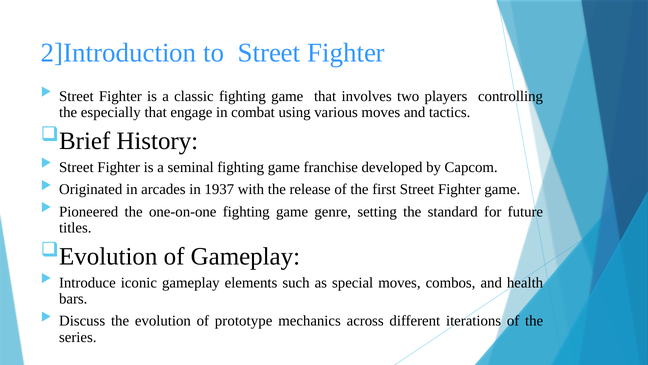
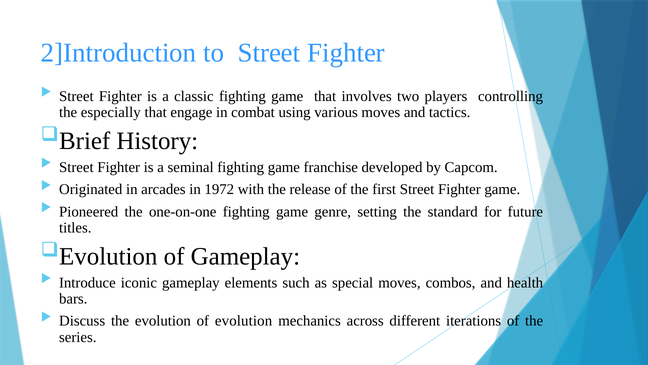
1937: 1937 -> 1972 (219, 189)
of prototype: prototype -> evolution (244, 321)
